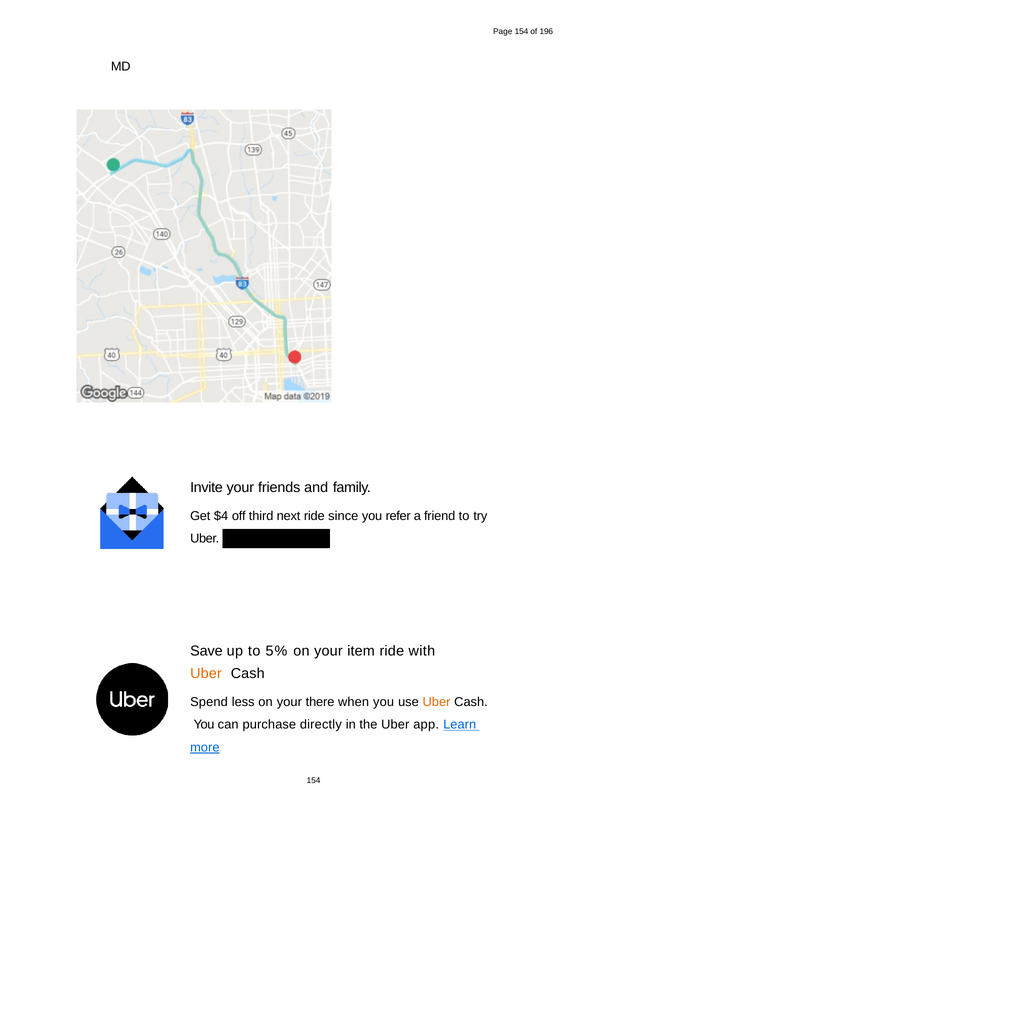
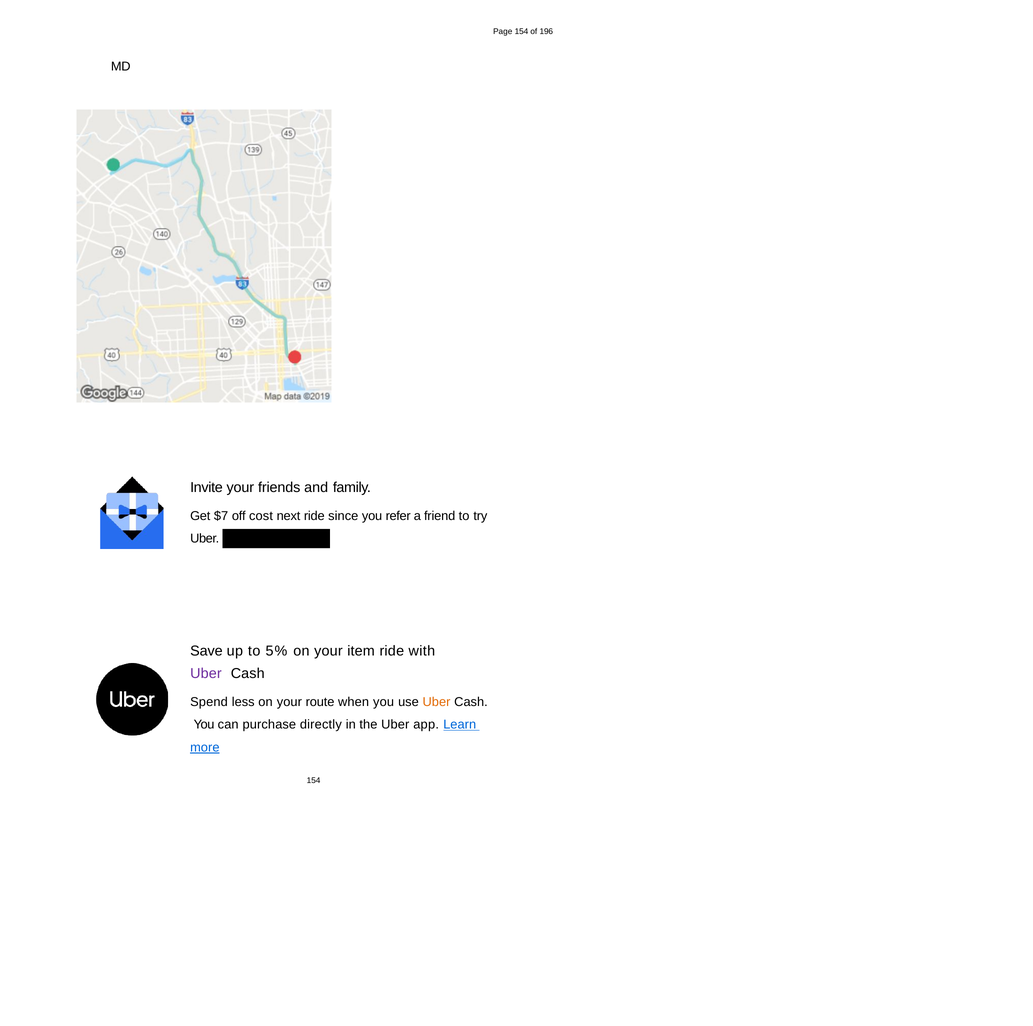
$4: $4 -> $7 (221, 516)
third: third -> cost (261, 516)
Uber colour: orange -> purple (206, 674)
there: there -> route (320, 702)
